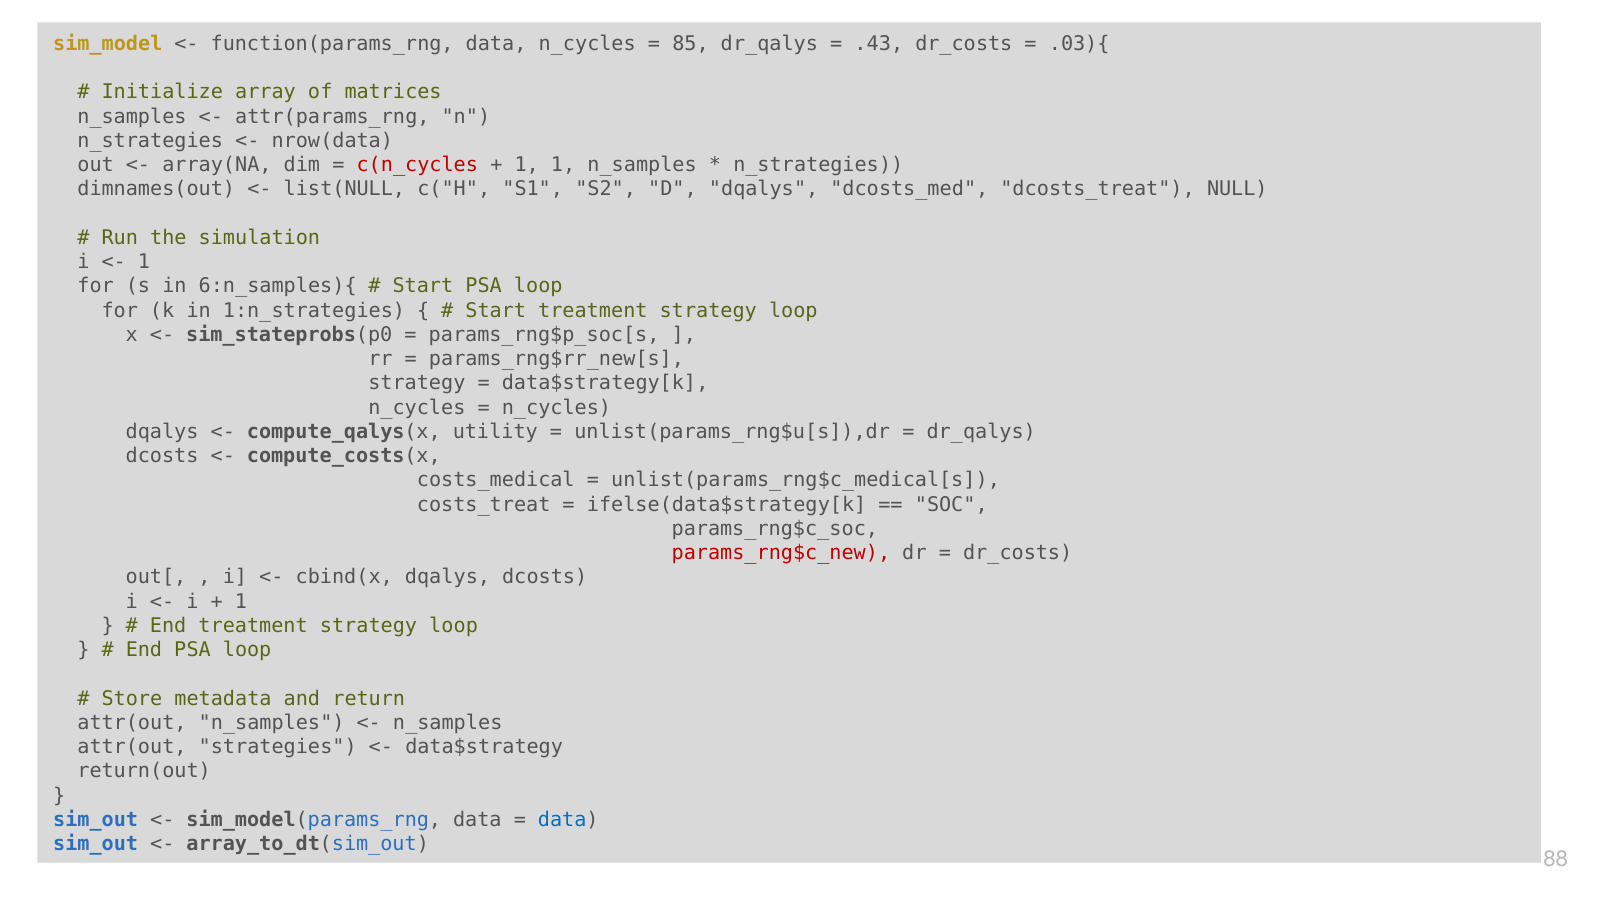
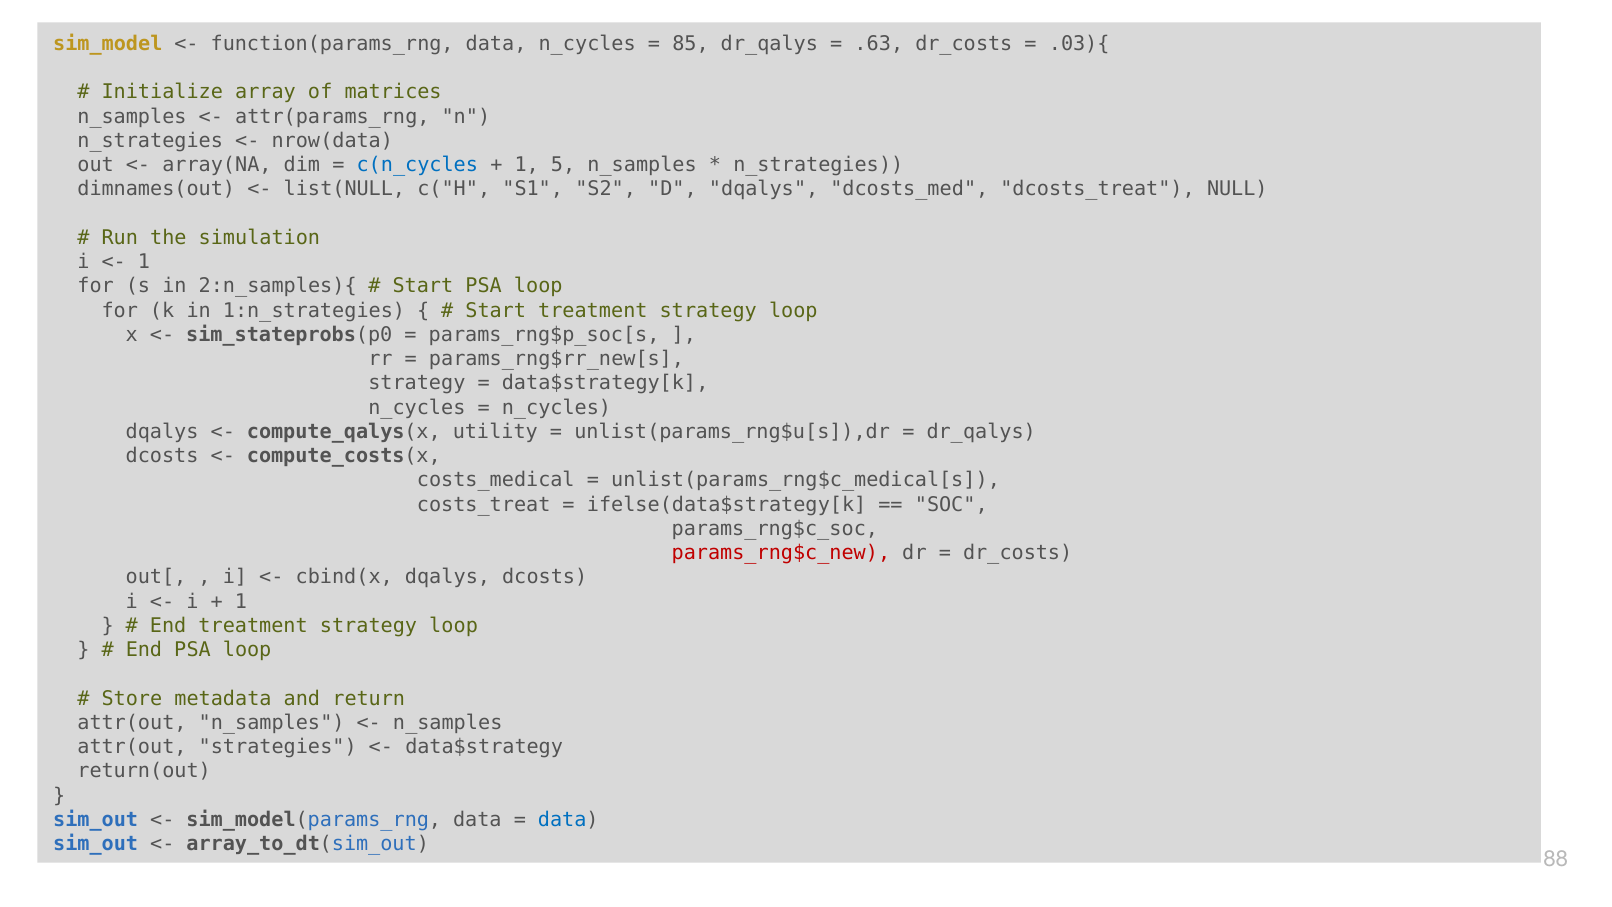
.43: .43 -> .63 (879, 44)
c(n_cycles colour: red -> blue (417, 165)
1 1: 1 -> 5 (563, 165)
6:n_samples){: 6:n_samples){ -> 2:n_samples){ (278, 286)
